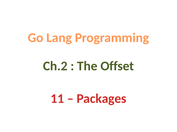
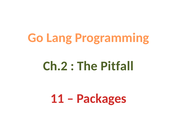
Offset: Offset -> Pitfall (117, 66)
